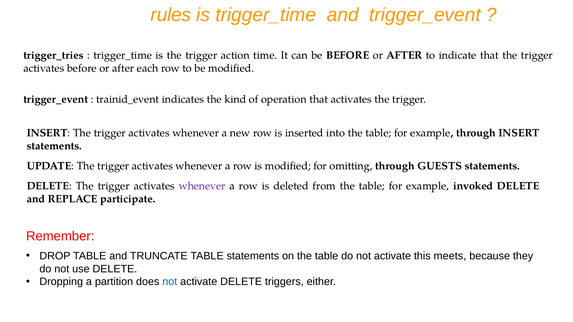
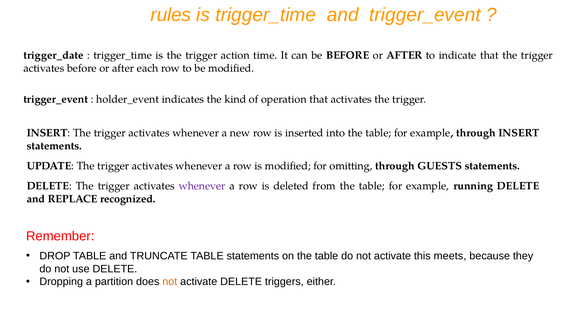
trigger_tries: trigger_tries -> trigger_date (53, 55)
trainid_event: trainid_event -> holder_event (128, 99)
invoked: invoked -> running (473, 186)
participate: participate -> recognized (128, 199)
not colour: blue -> orange (170, 282)
